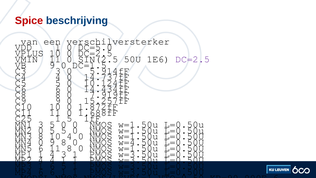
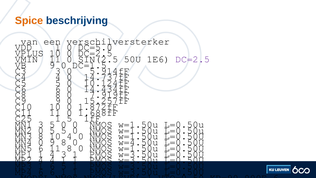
Spice colour: red -> orange (29, 21)
